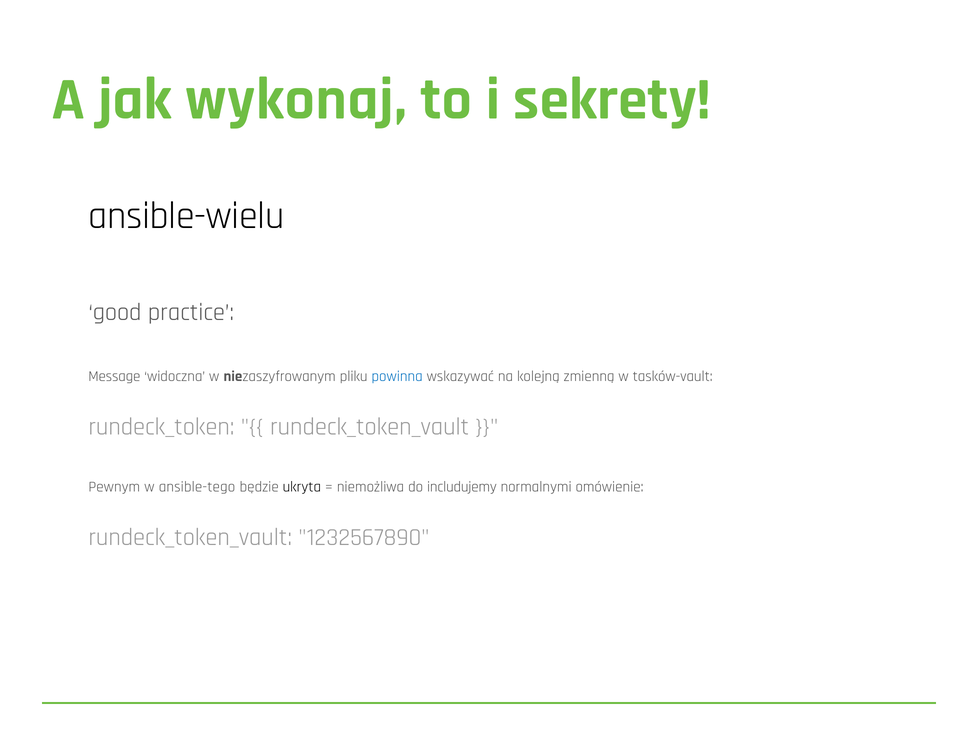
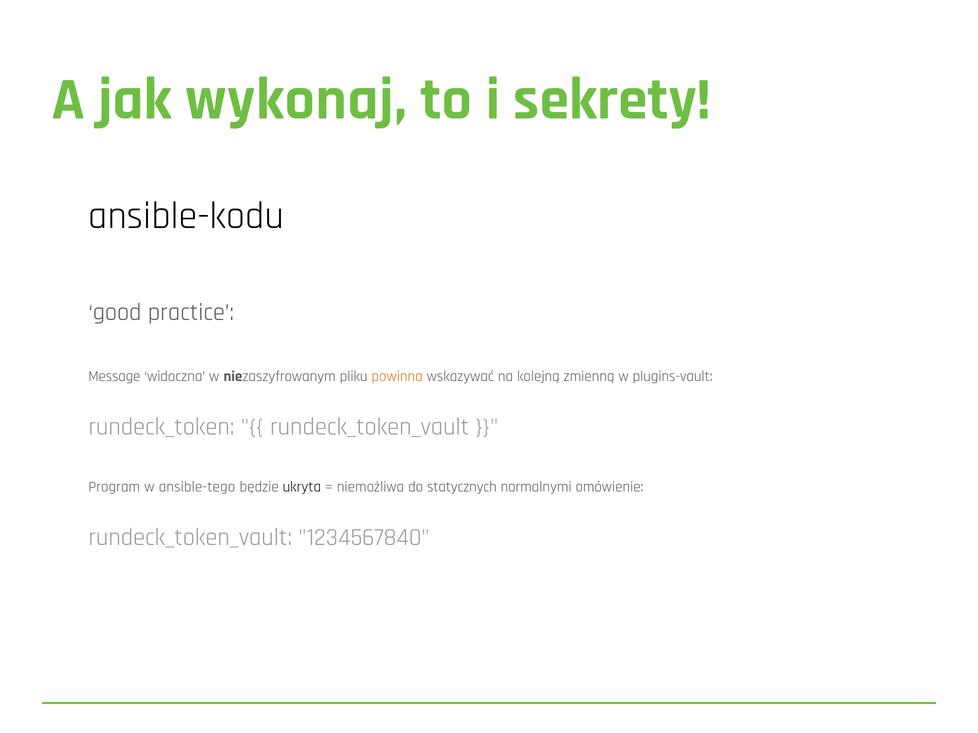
ansible-wielu: ansible-wielu -> ansible-kodu (186, 216)
powinna colour: blue -> orange (397, 376)
tasków-vault: tasków-vault -> plugins-vault (673, 376)
Pewnym: Pewnym -> Program (114, 487)
includujemy: includujemy -> statycznych (462, 487)
1232567890: 1232567890 -> 1234567840 (364, 538)
